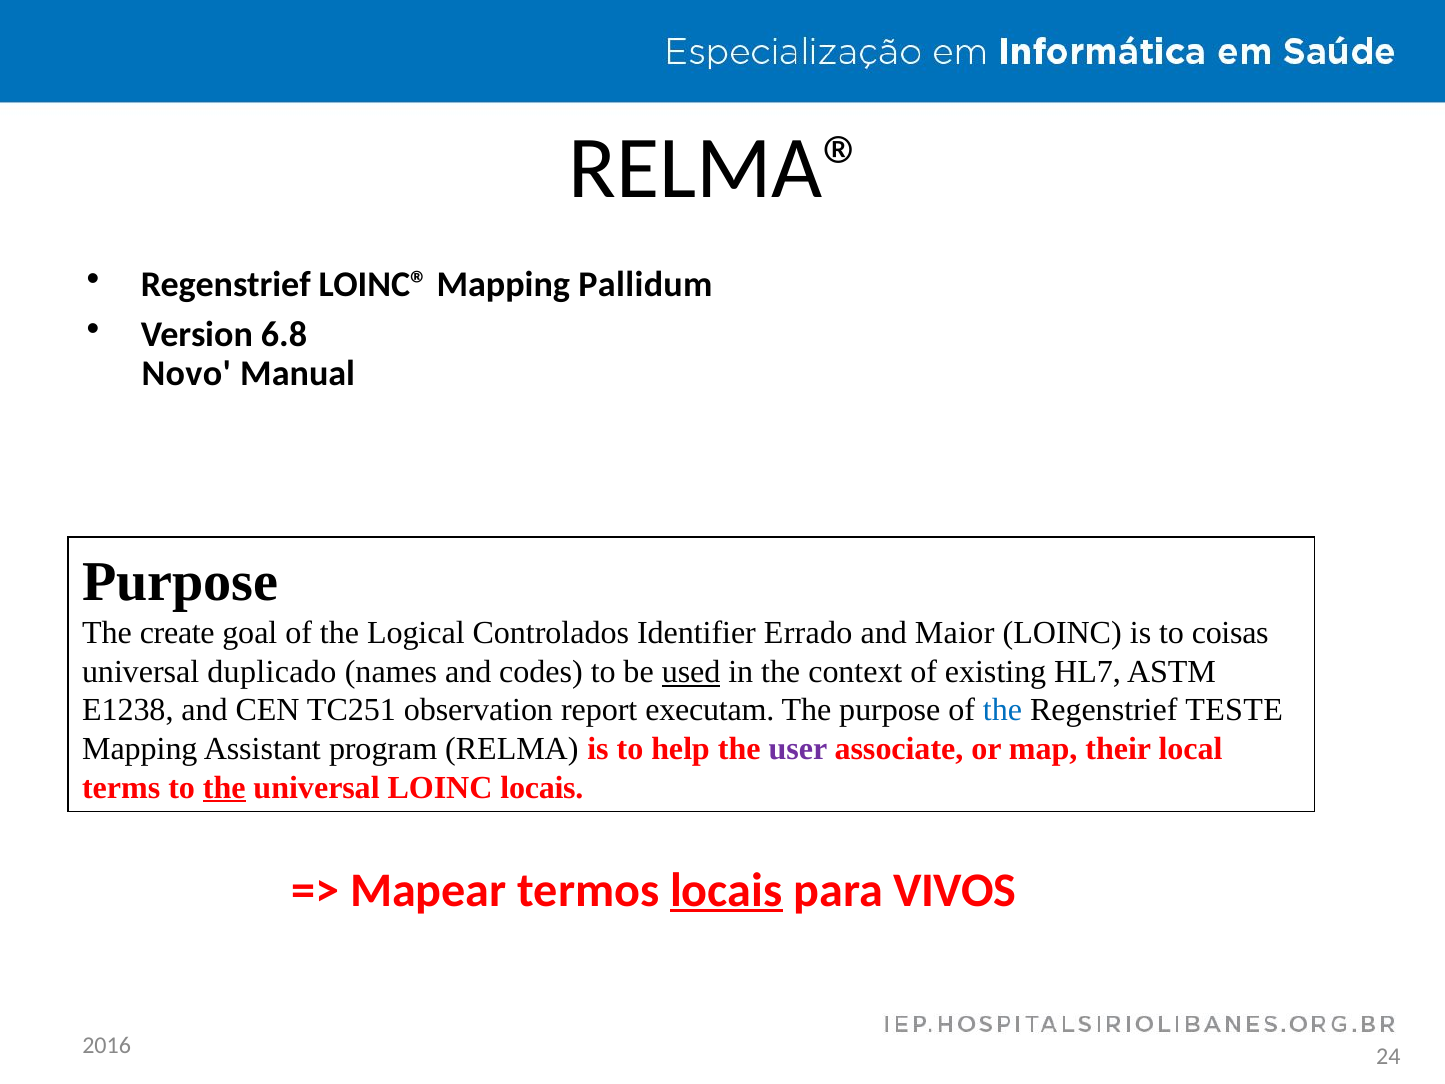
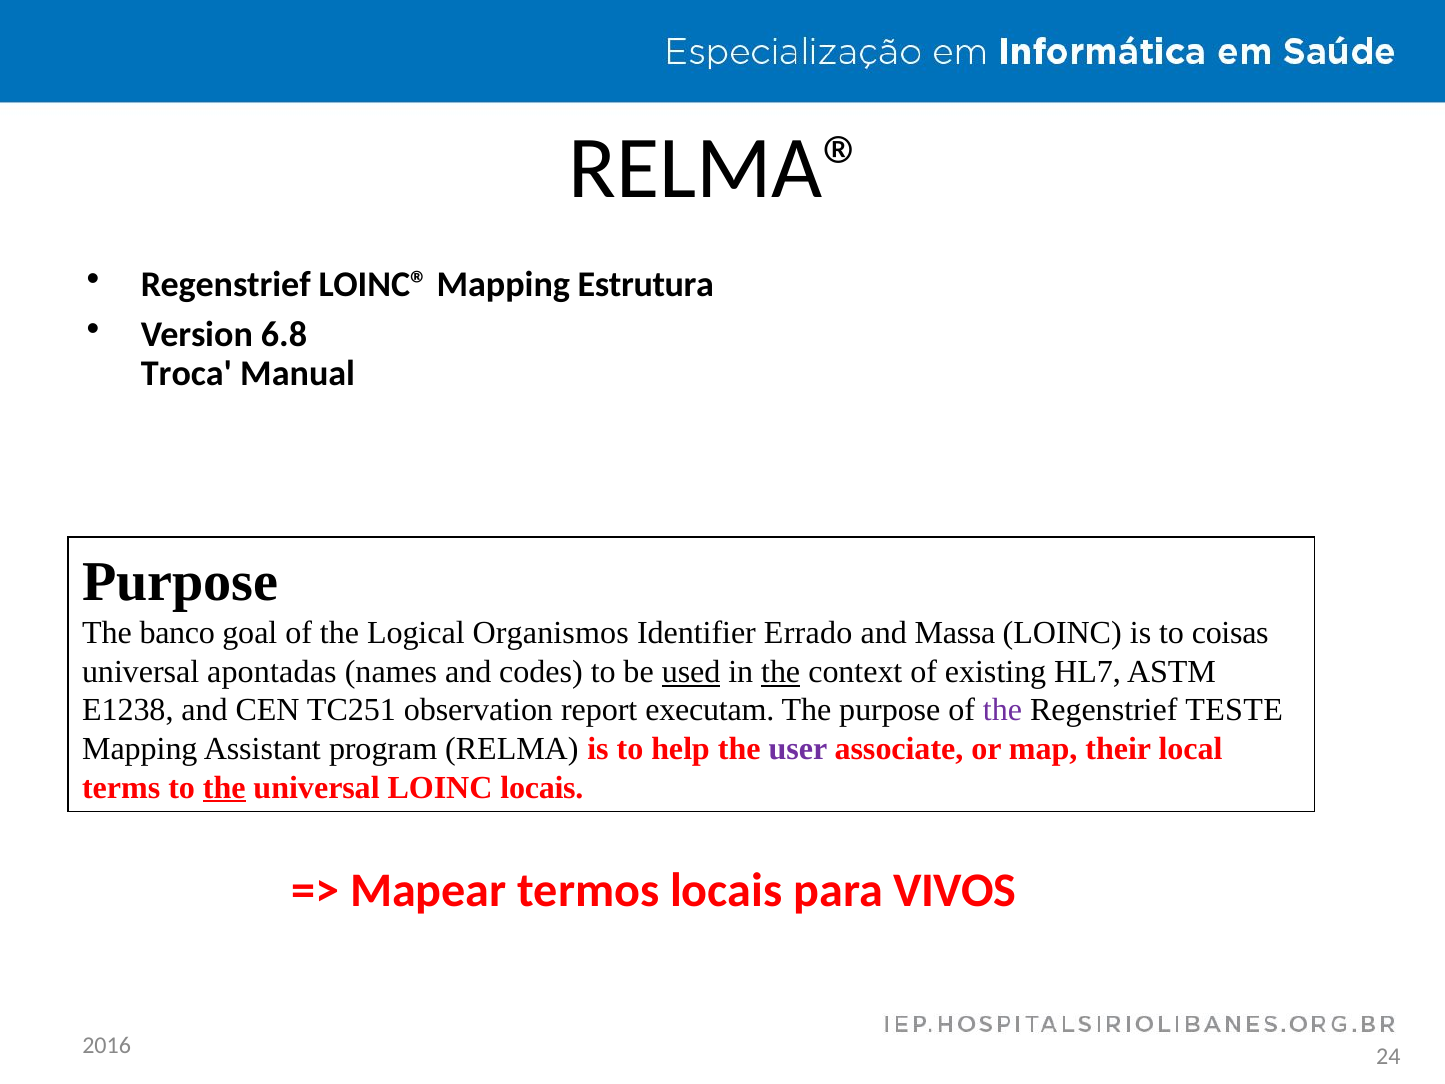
Pallidum: Pallidum -> Estrutura (646, 284)
Novo: Novo -> Troca (187, 374)
create: create -> banco (177, 633)
Controlados: Controlados -> Organismos (551, 633)
Maior: Maior -> Massa (955, 633)
duplicado: duplicado -> apontadas (272, 672)
the underline: none -> present (781, 672)
the colour: blue -> purple (1003, 710)
locais underline: present -> none (726, 890)
